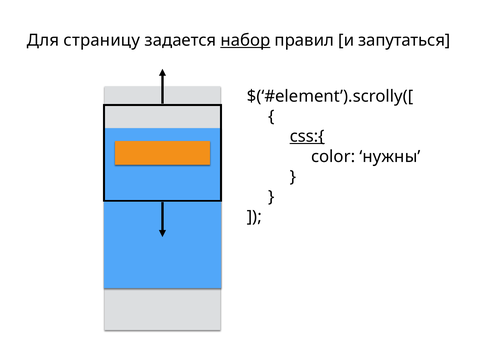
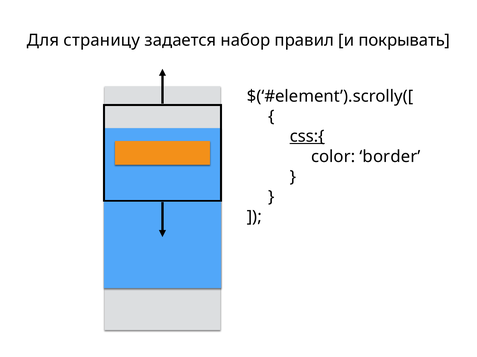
набор underline: present -> none (245, 40)
запутаться: запутаться -> покрывать (404, 40)
нужны: нужны -> border (390, 157)
